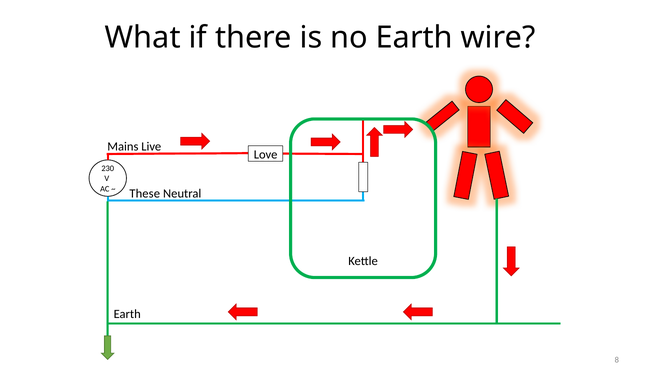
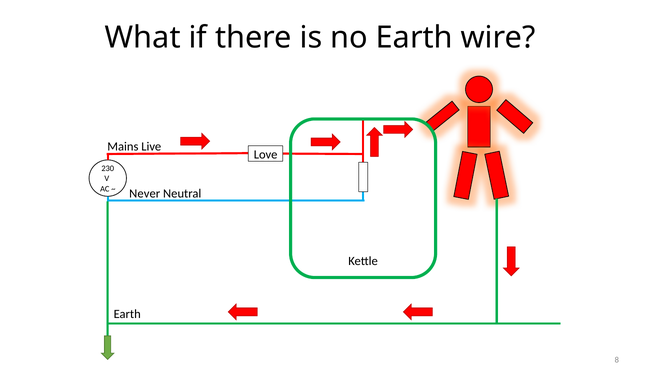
These: These -> Never (145, 194)
